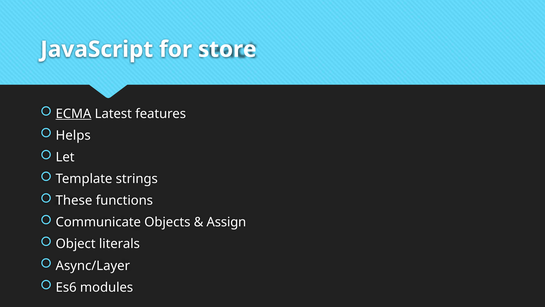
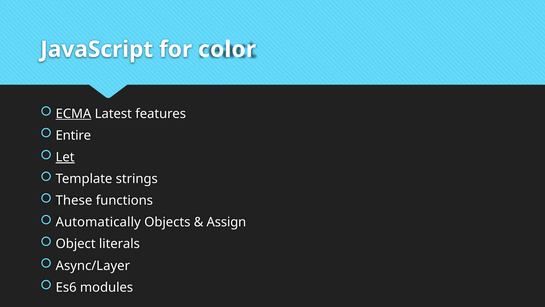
store: store -> color (227, 49)
Helps: Helps -> Entire (73, 135)
Let underline: none -> present (65, 157)
Communicate: Communicate -> Automatically (98, 222)
